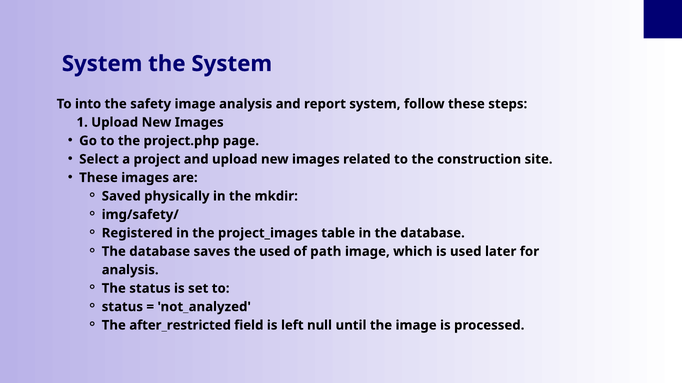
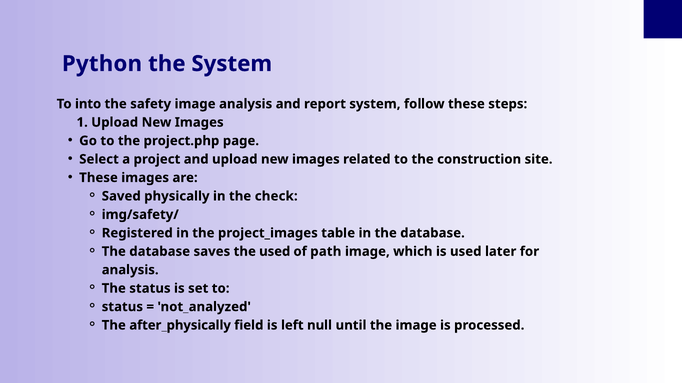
System: System -> Python (102, 64)
mkdir: mkdir -> check (276, 196)
after_restricted: after_restricted -> after_physically (180, 326)
